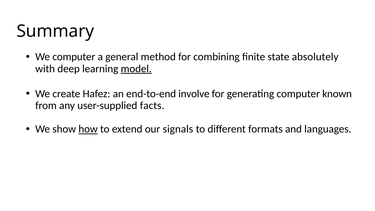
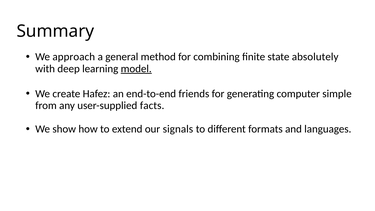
We computer: computer -> approach (74, 57)
involve: involve -> friends (194, 94)
known: known -> simple (337, 94)
how underline: present -> none (88, 129)
